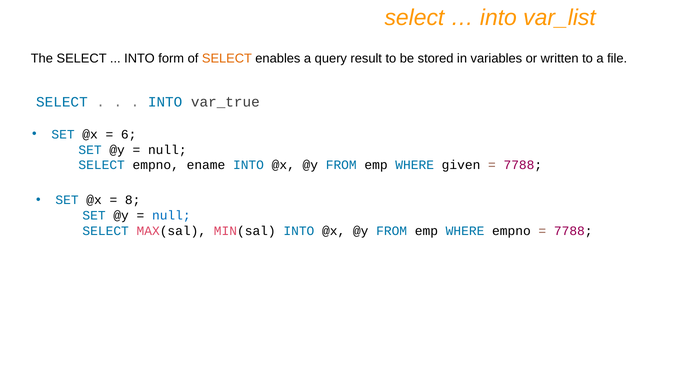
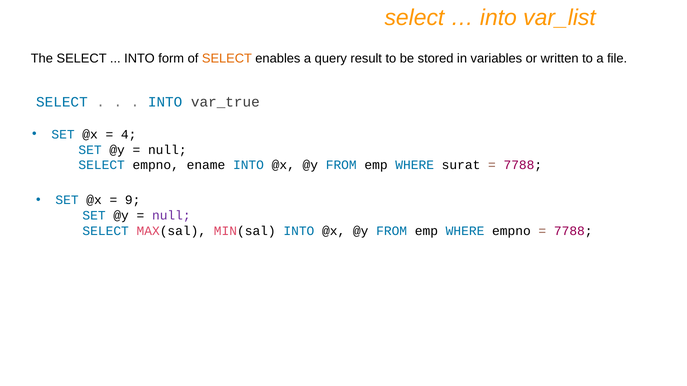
6: 6 -> 4 (129, 135)
given: given -> surat (461, 165)
8: 8 -> 9 (133, 200)
null colour: blue -> purple (171, 216)
